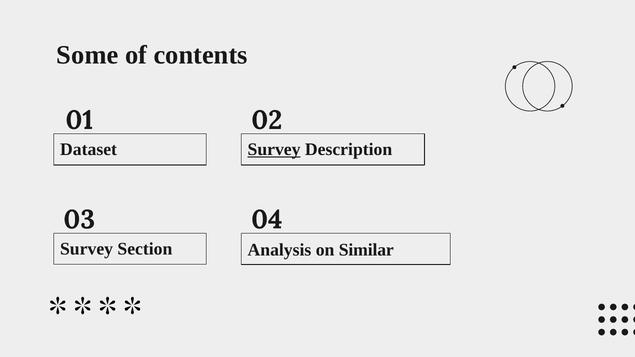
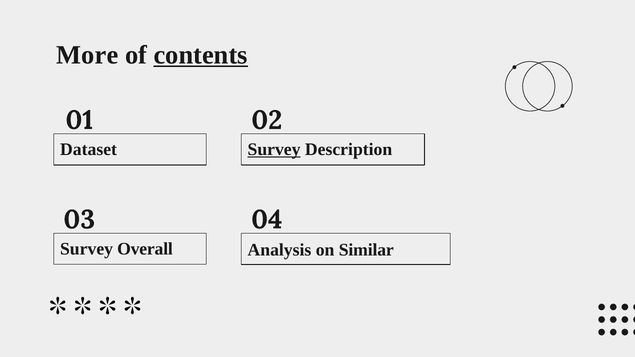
Some: Some -> More (87, 55)
contents underline: none -> present (201, 55)
Section: Section -> Overall (145, 249)
